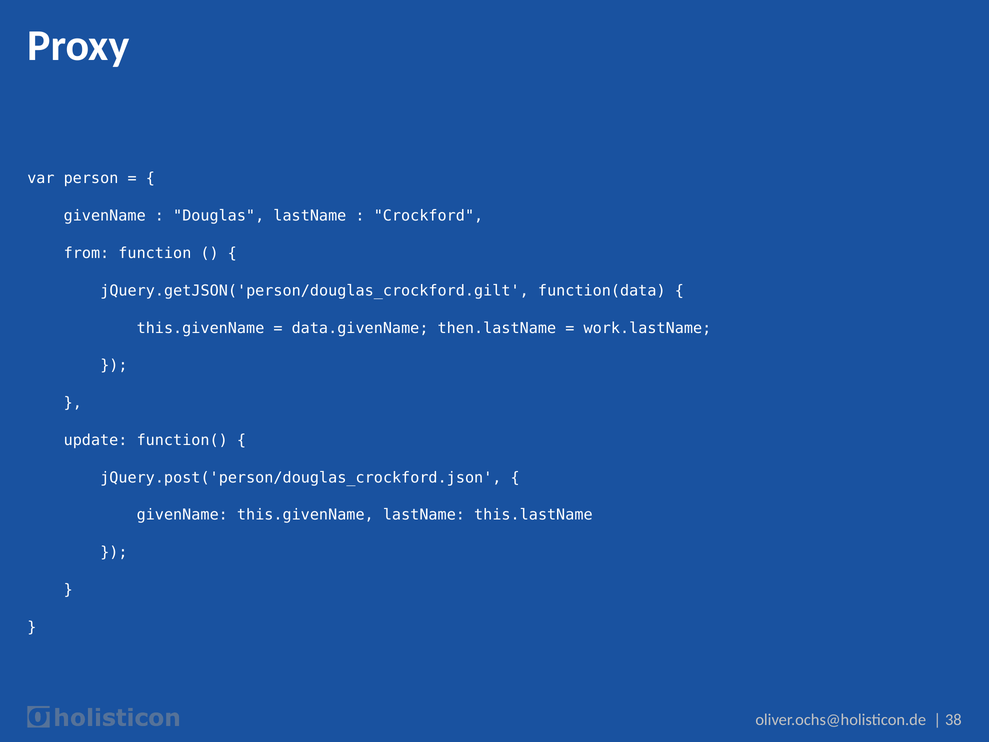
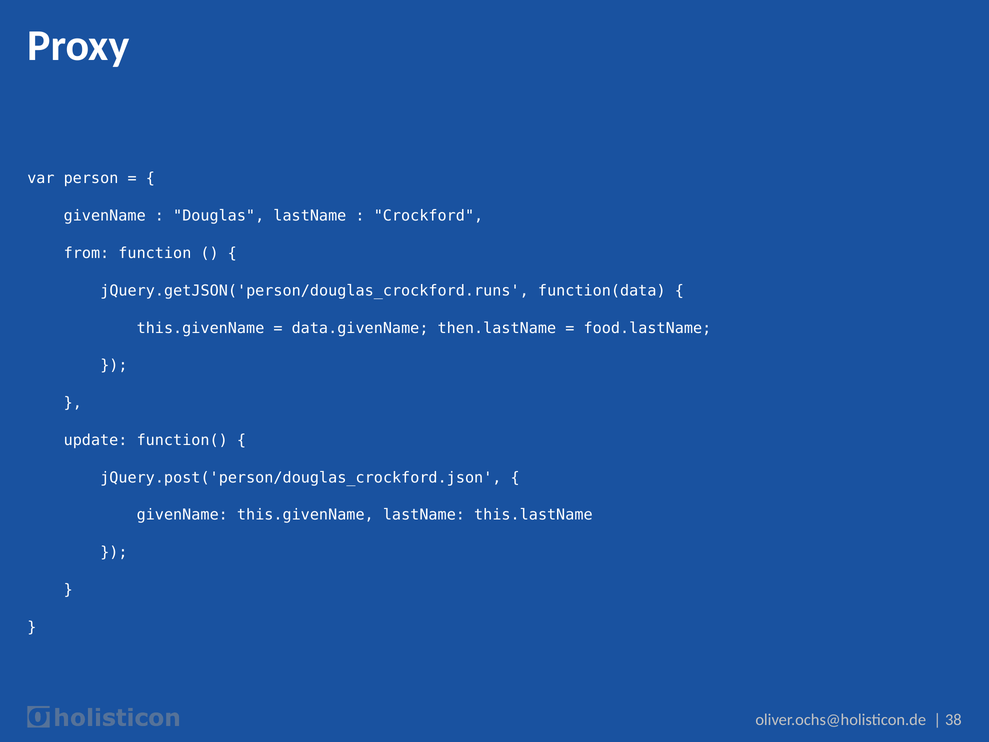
jQuery.getJSON('person/douglas_crockford.gilt: jQuery.getJSON('person/douglas_crockford.gilt -> jQuery.getJSON('person/douglas_crockford.runs (314, 291)
work.lastName: work.lastName -> food.lastName (647, 328)
